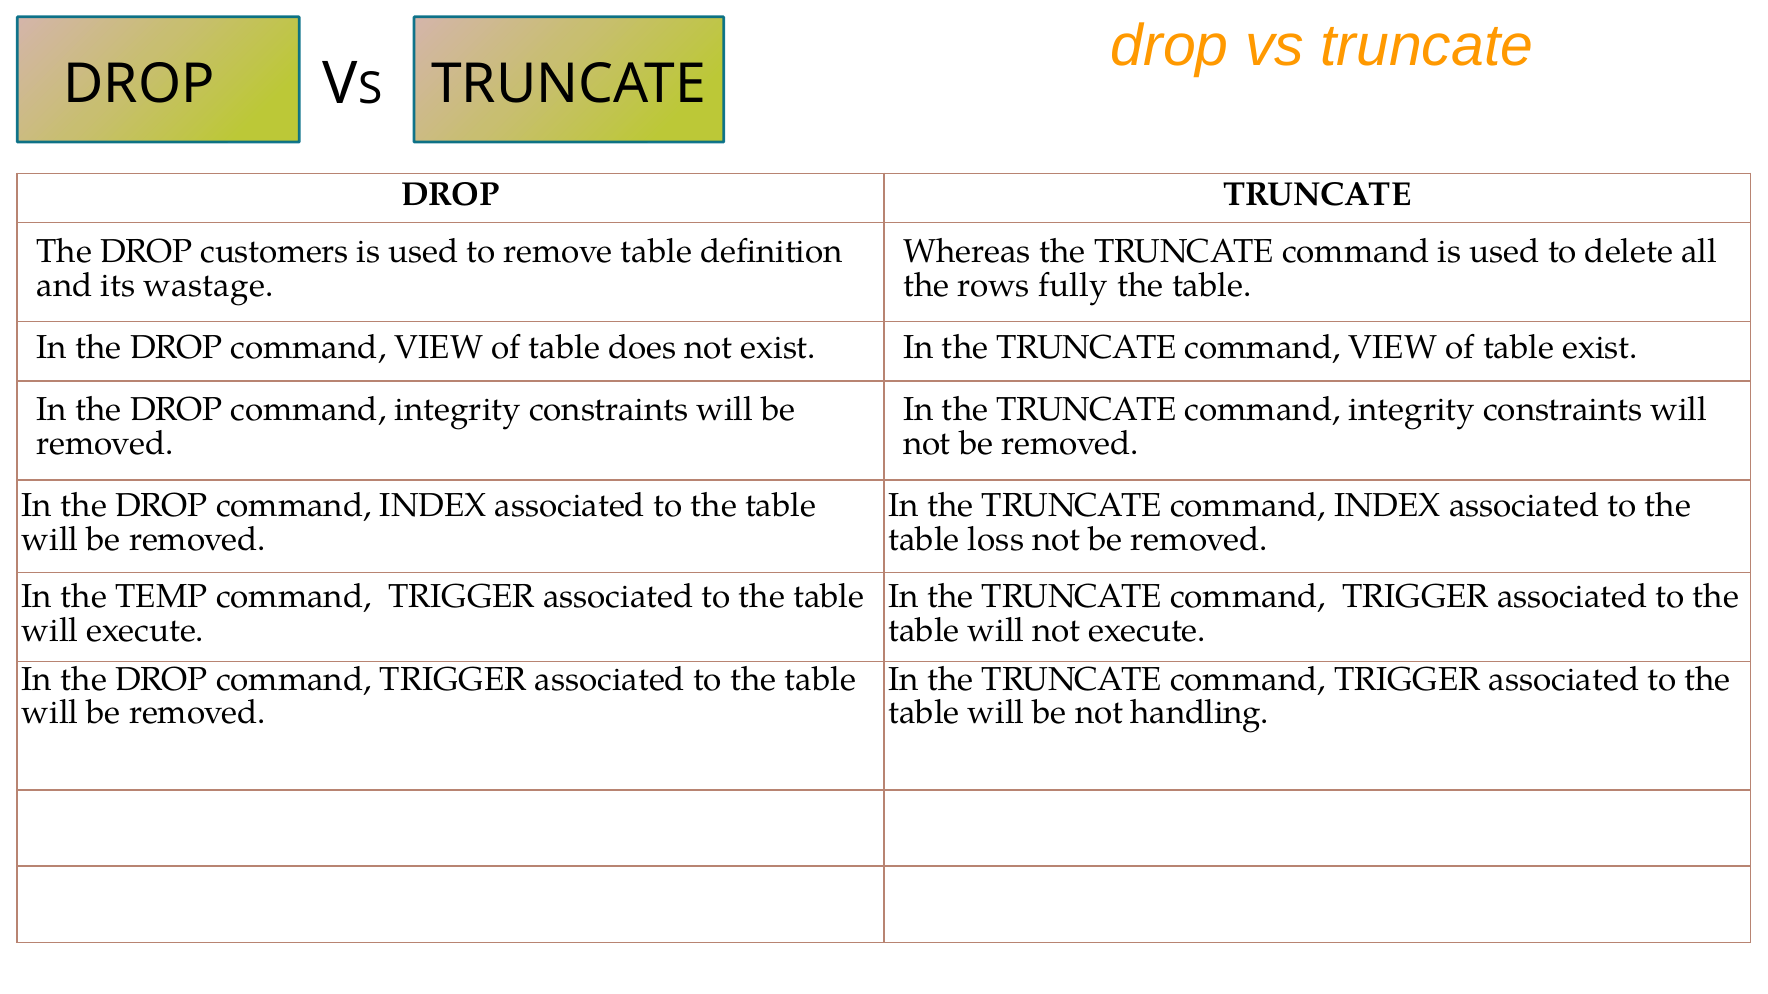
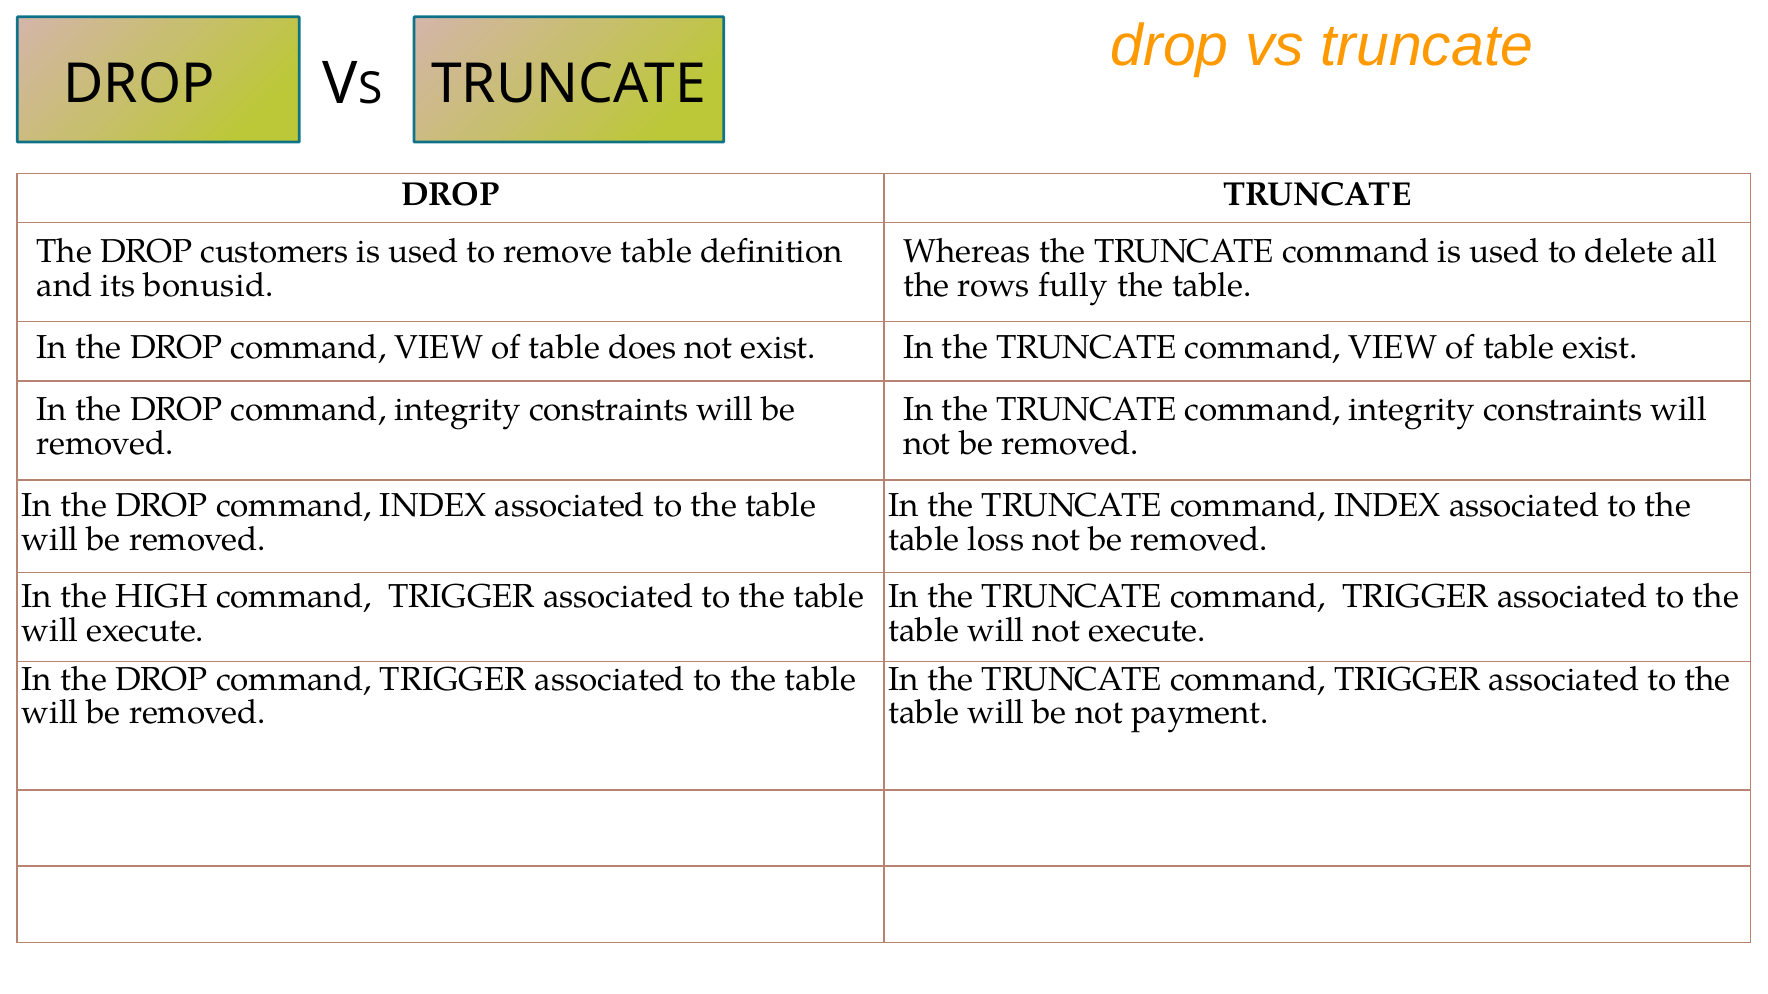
wastage: wastage -> bonusid (209, 285)
TEMP: TEMP -> HIGH (161, 597)
handling: handling -> payment (1200, 713)
